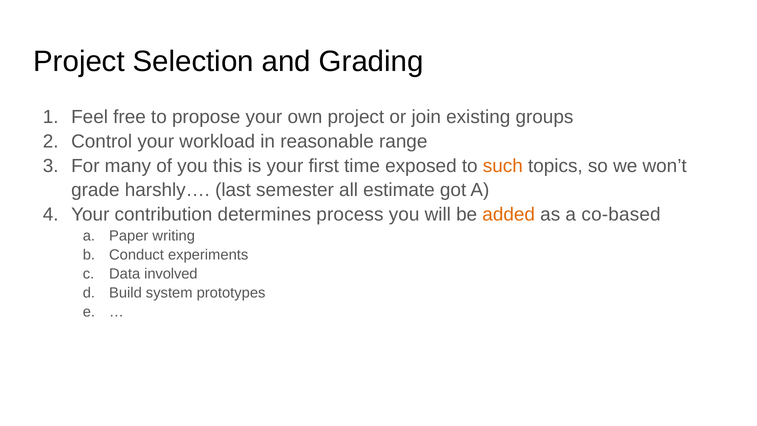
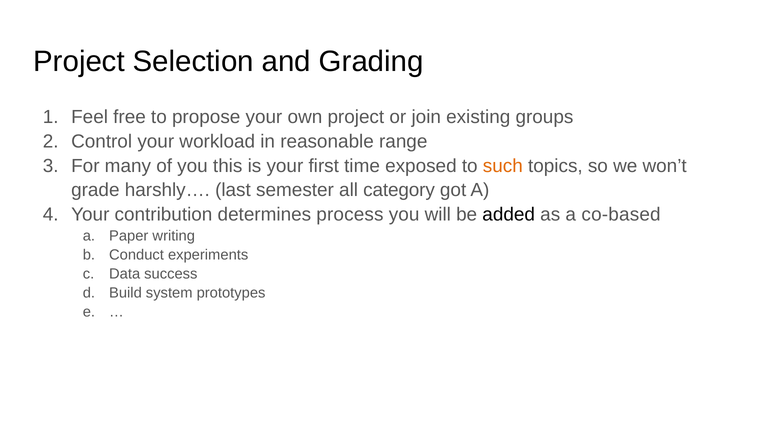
estimate: estimate -> category (399, 190)
added colour: orange -> black (509, 214)
involved: involved -> success (171, 274)
